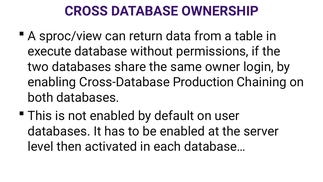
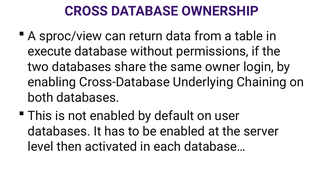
Production: Production -> Underlying (203, 82)
